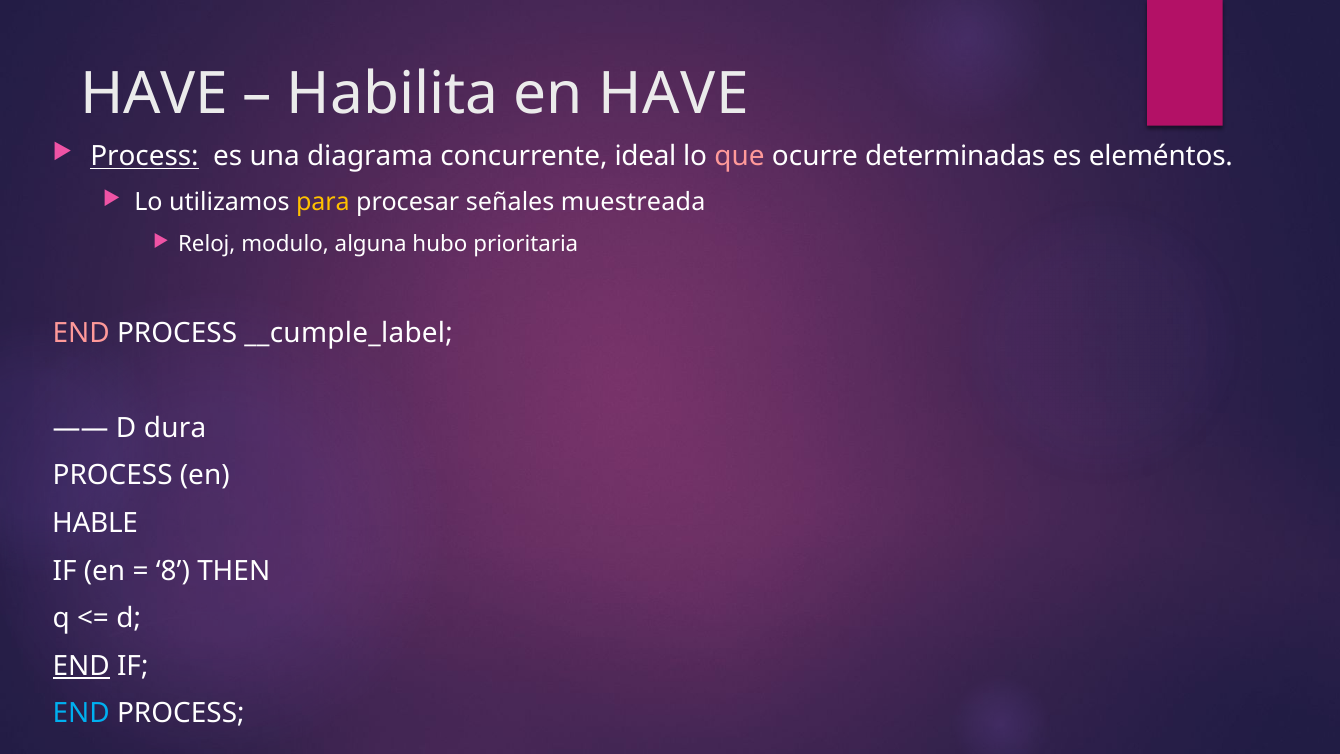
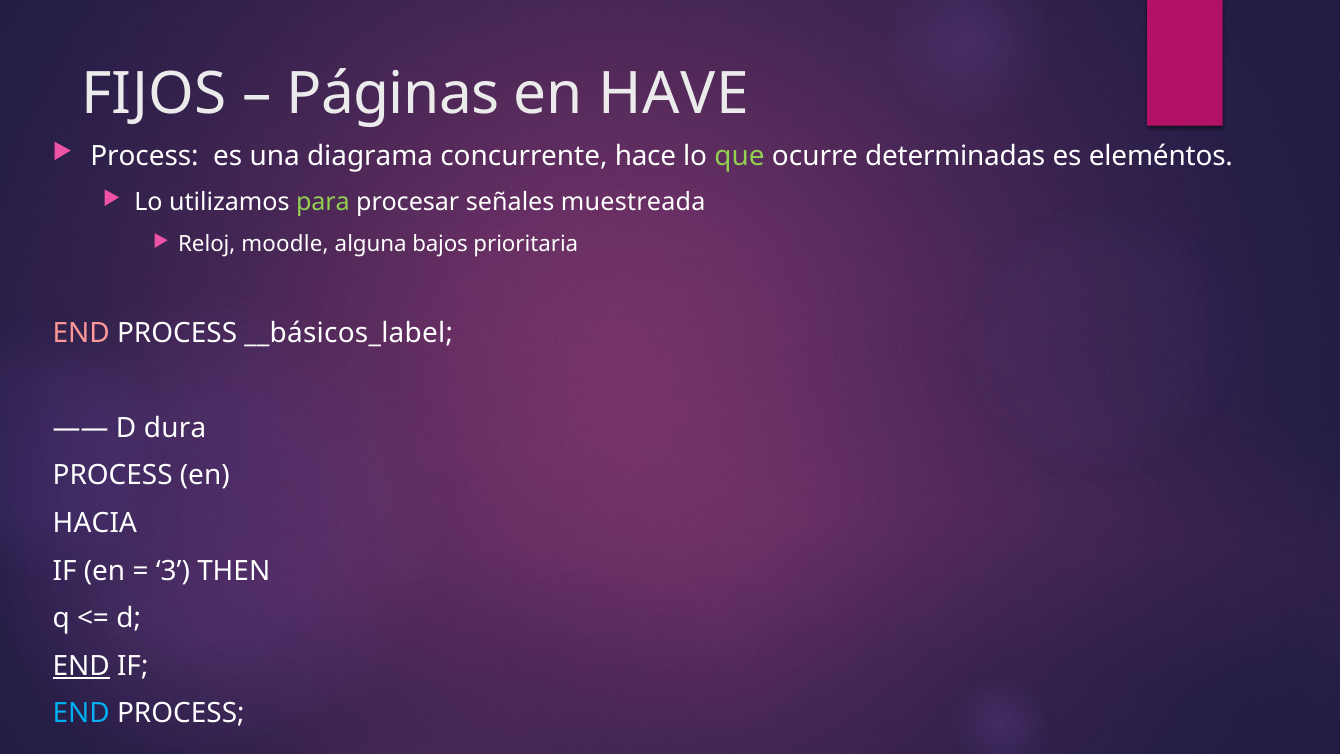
HAVE: HAVE -> FIJOS (154, 94)
Habilita: Habilita -> Páginas (393, 94)
Process underline: present -> none (144, 157)
ideal: ideal -> hace (645, 157)
que colour: pink -> light green (740, 157)
para colour: yellow -> light green (323, 202)
modulo: modulo -> moodle (285, 244)
hubo: hubo -> bajos (440, 244)
__cumple_label: __cumple_label -> __básicos_label (349, 333)
HABLE: HABLE -> HACIA (95, 523)
8: 8 -> 3 (173, 571)
